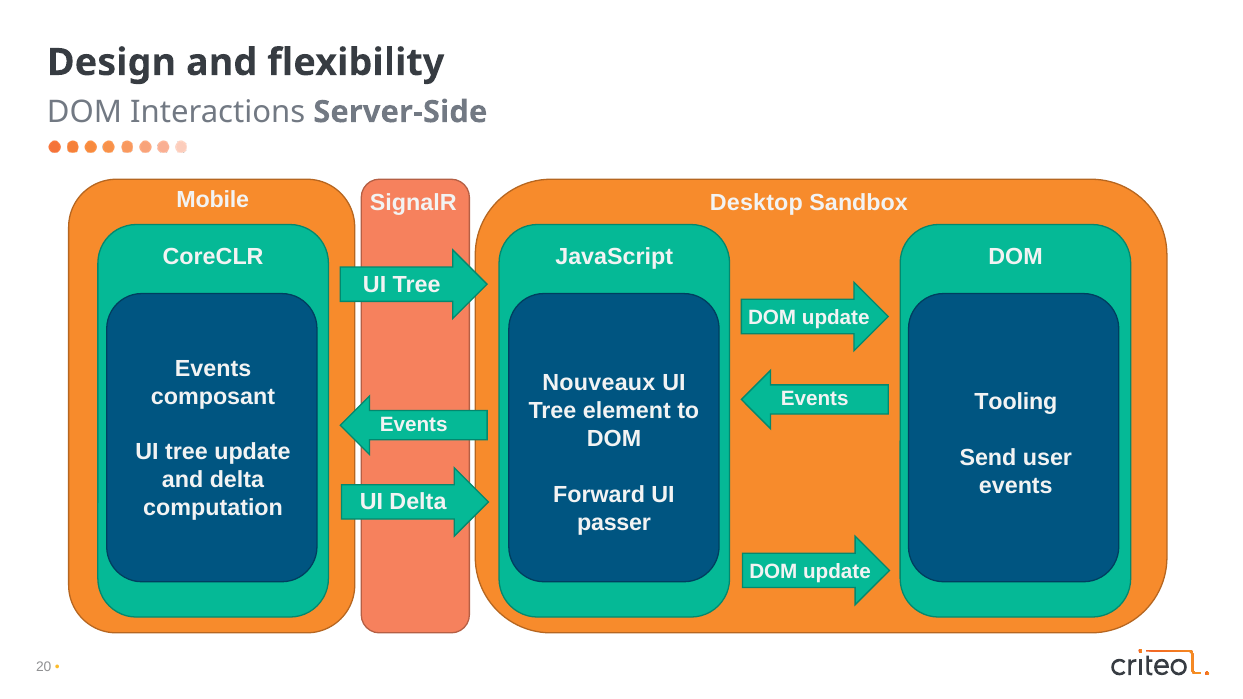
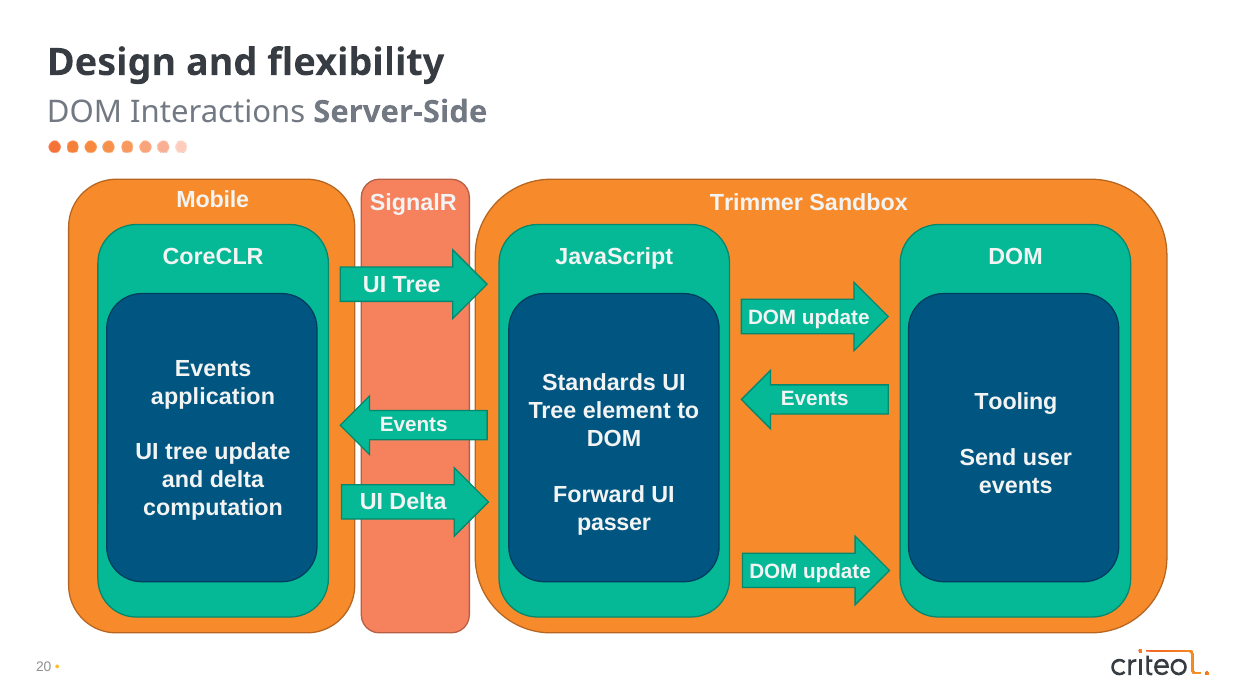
Desktop: Desktop -> Trimmer (756, 203)
Nouveaux: Nouveaux -> Standards (599, 383)
composant: composant -> application (213, 396)
